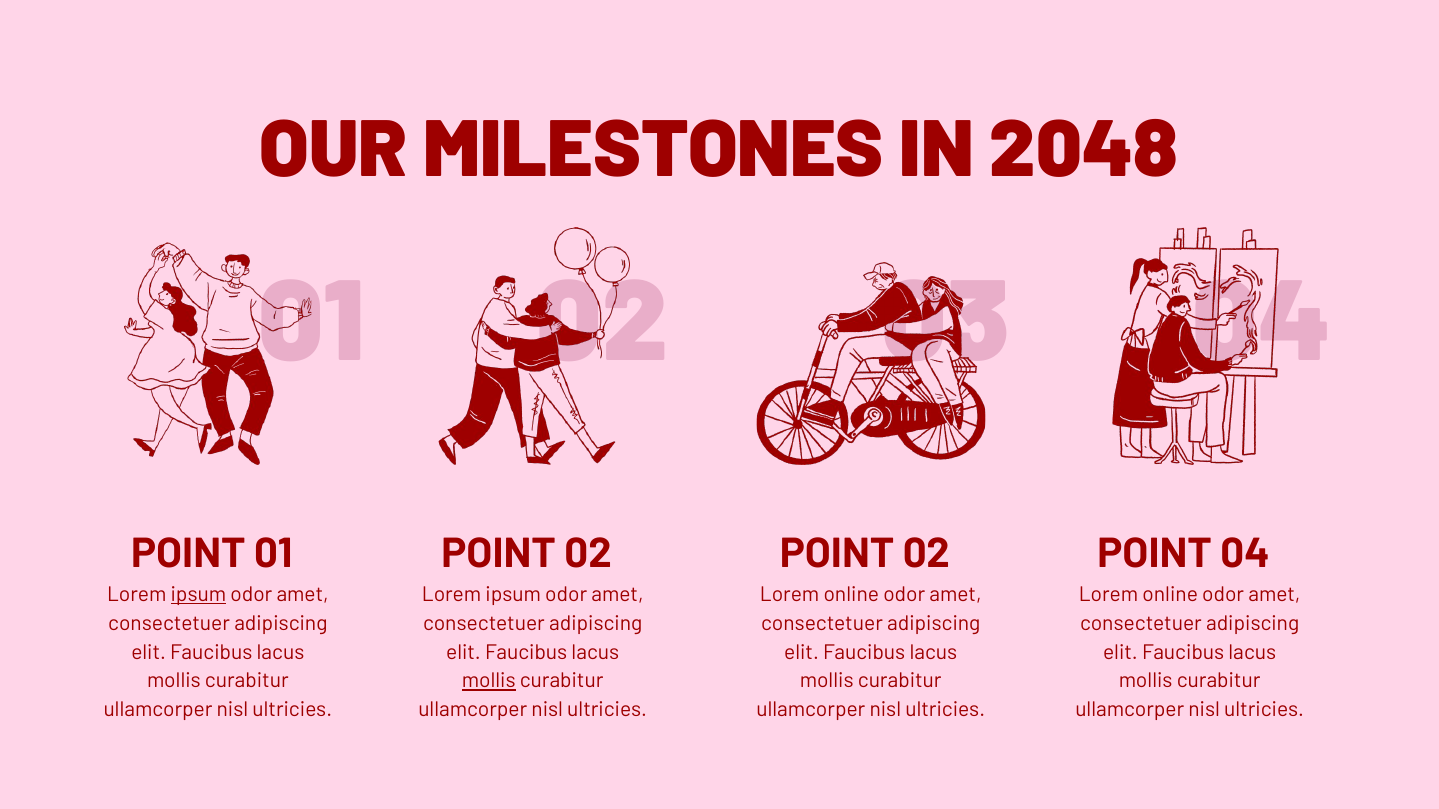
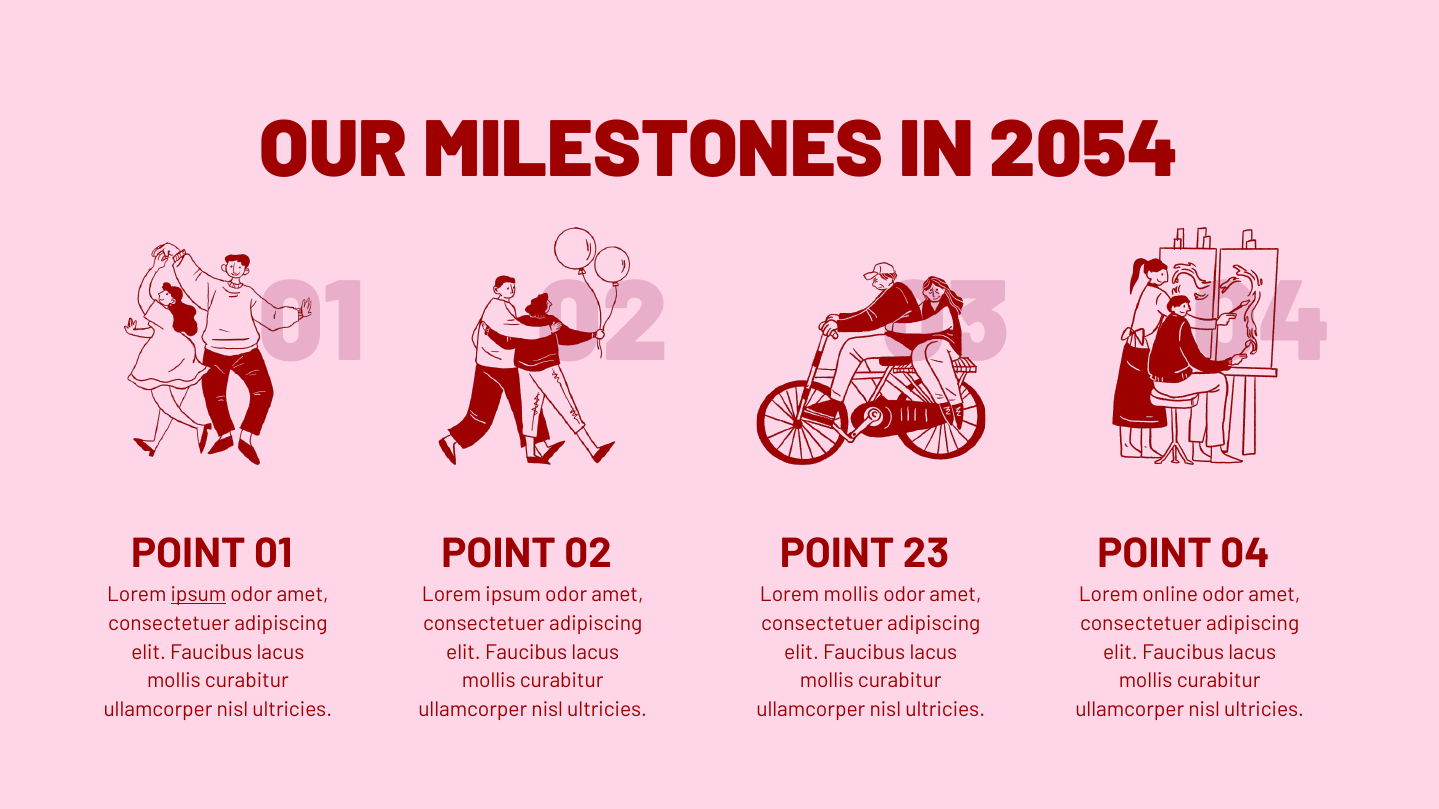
2048: 2048 -> 2054 (1084, 150)
02: 02 -> 23 (926, 554)
online: online -> mollis (851, 595)
mollis underline: present -> none (489, 681)
